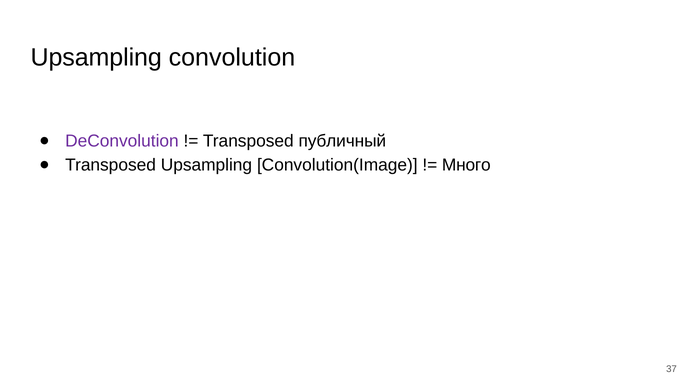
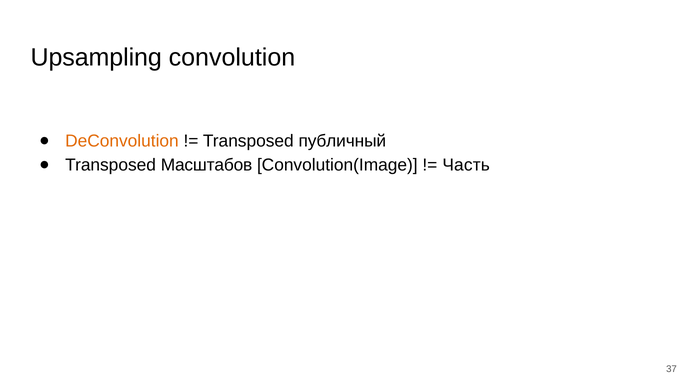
DeConvolution colour: purple -> orange (122, 141)
Transposed Upsampling: Upsampling -> Масштабов (207, 165)
Много: Много -> Часть (466, 165)
